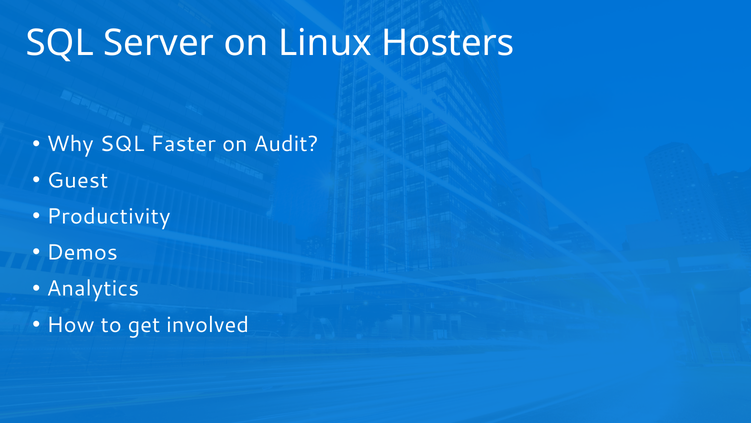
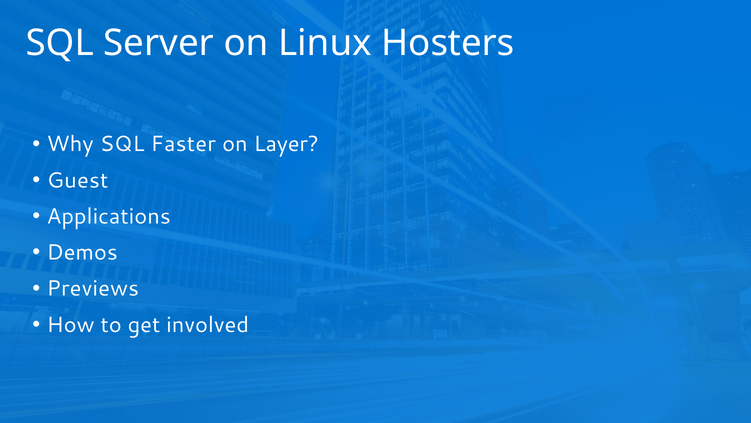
Audit: Audit -> Layer (286, 144)
Productivity: Productivity -> Applications (109, 216)
Analytics: Analytics -> Previews (93, 288)
